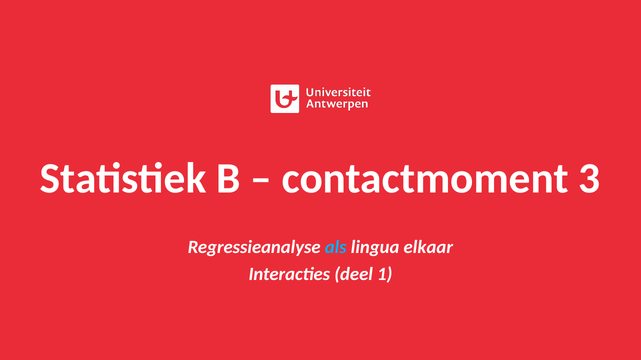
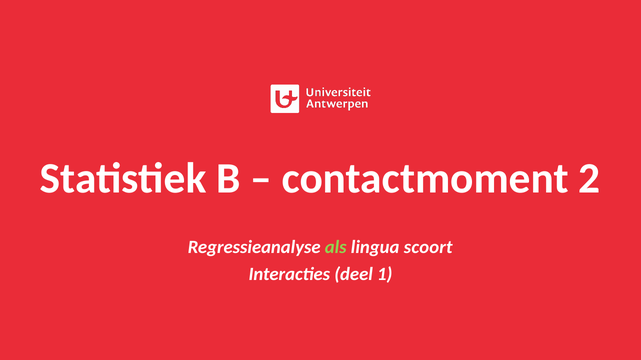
3: 3 -> 2 (589, 179)
als colour: light blue -> light green (336, 247)
elkaar: elkaar -> scoort (428, 247)
